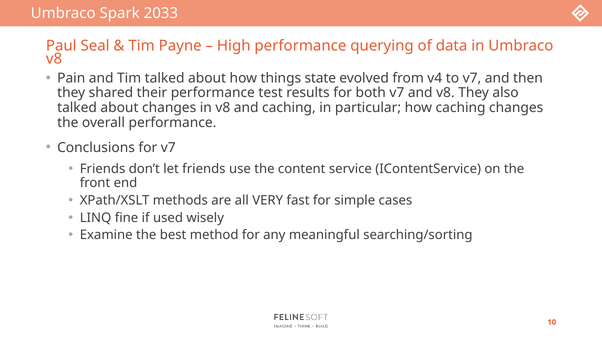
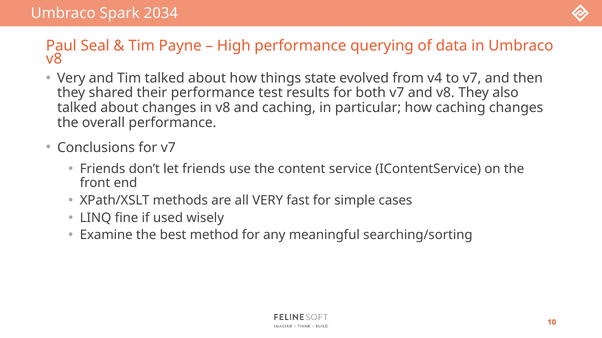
2033: 2033 -> 2034 (161, 13)
Pain: Pain -> Very (71, 78)
